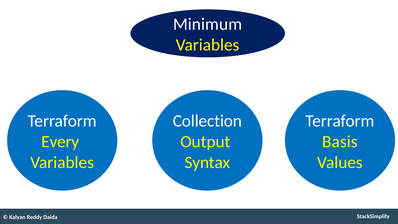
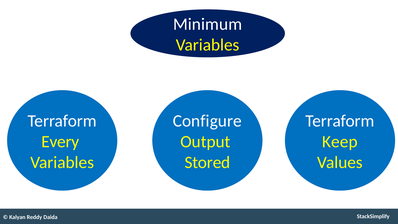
Collection: Collection -> Configure (207, 121)
Basis: Basis -> Keep (340, 142)
Syntax: Syntax -> Stored (207, 162)
